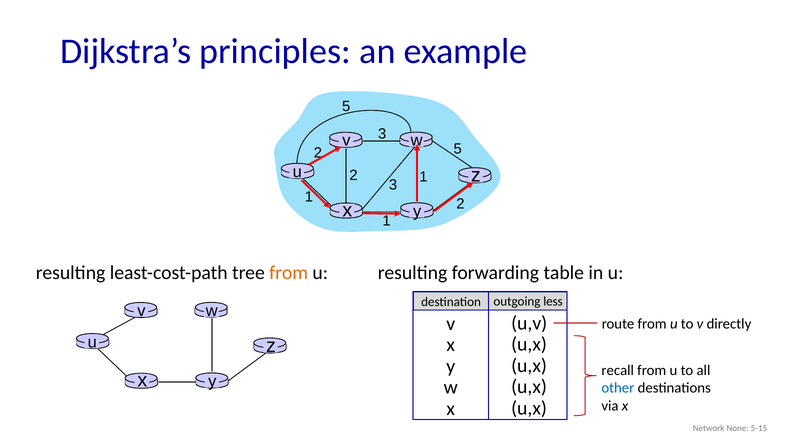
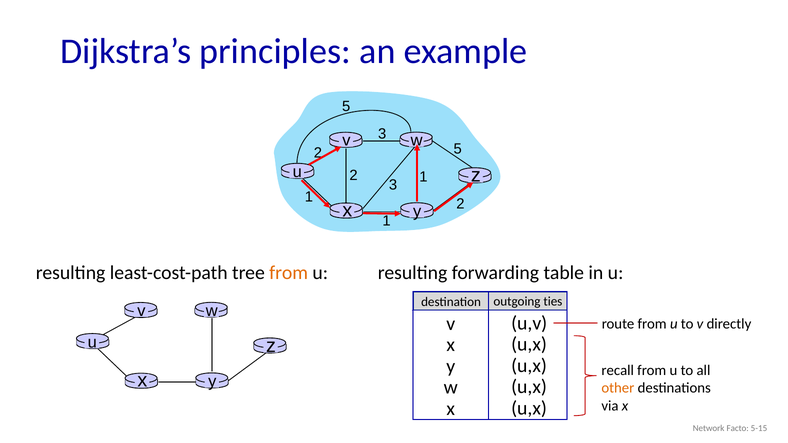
less: less -> ties (553, 301)
other colour: blue -> orange (618, 388)
None: None -> Facto (738, 429)
